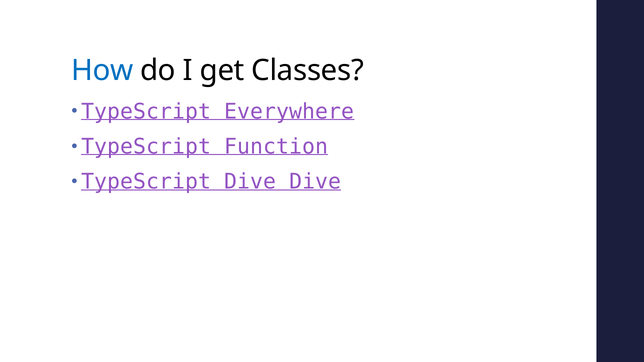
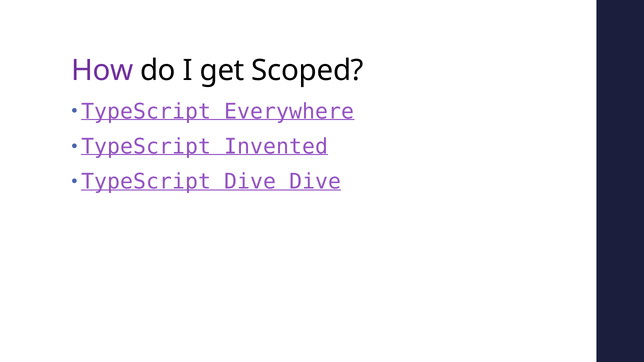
How colour: blue -> purple (102, 71)
Classes: Classes -> Scoped (308, 71)
Function: Function -> Invented (276, 147)
